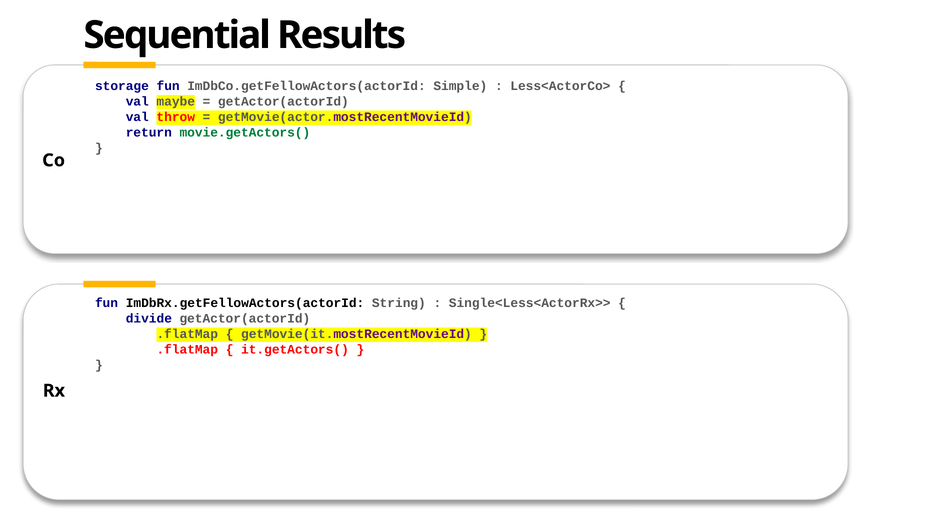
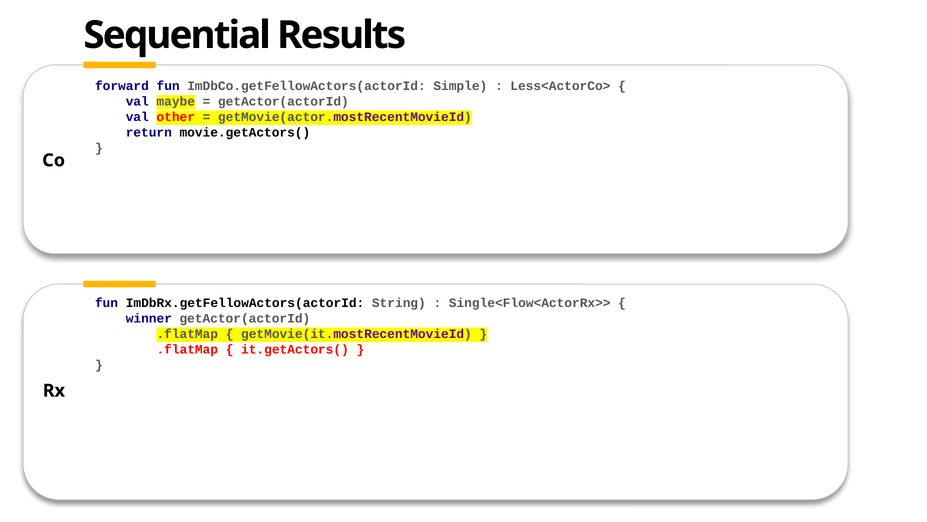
storage: storage -> forward (122, 86)
throw: throw -> other (176, 117)
movie.getActors( colour: green -> black (245, 132)
Single<Less<ActorRx>>: Single<Less<ActorRx>> -> Single<Flow<ActorRx>> (530, 303)
divide: divide -> winner (149, 318)
